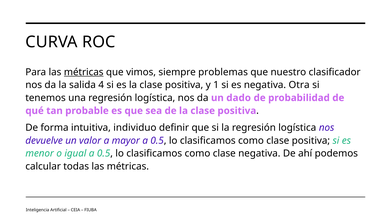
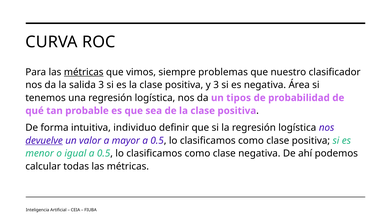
salida 4: 4 -> 3 (101, 85)
y 1: 1 -> 3 (216, 85)
Otra: Otra -> Área (299, 85)
dado: dado -> tipos (239, 98)
devuelve underline: none -> present (44, 141)
